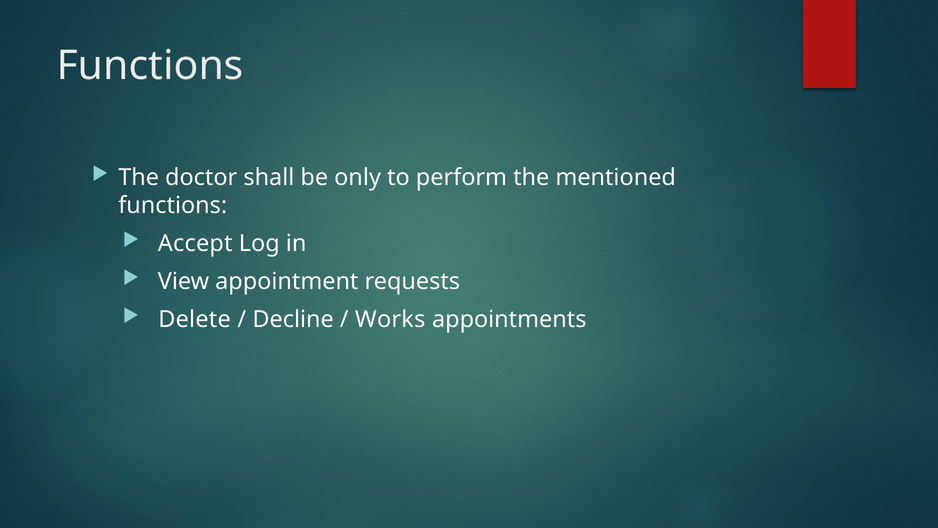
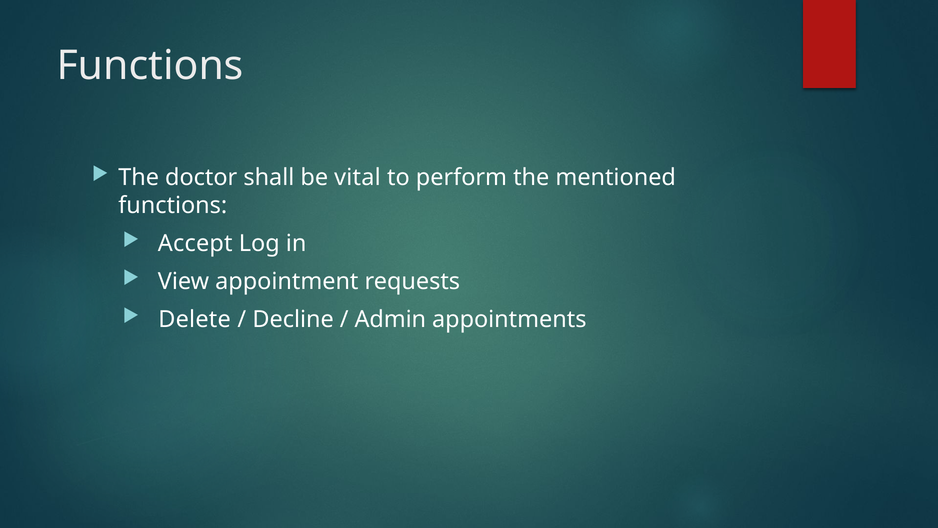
only: only -> vital (357, 177)
Works: Works -> Admin (390, 319)
